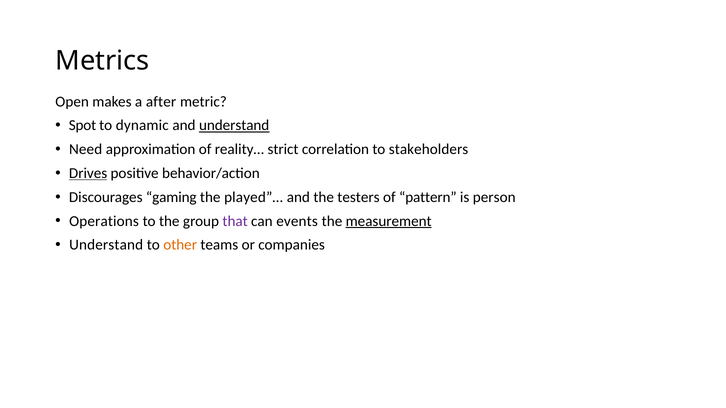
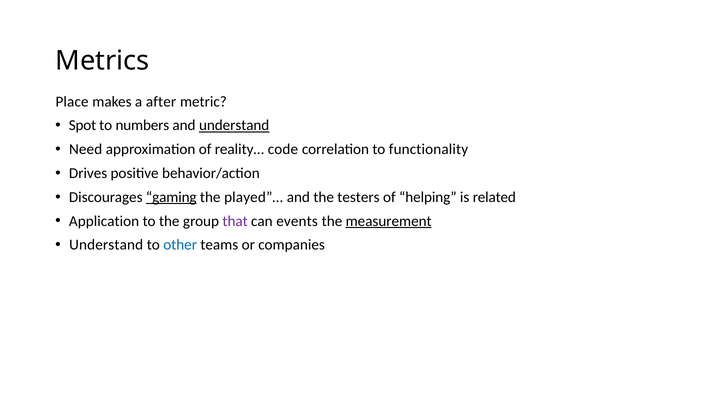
Open: Open -> Place (72, 102)
dynamic: dynamic -> numbers (142, 126)
strict: strict -> code (283, 150)
stakeholders: stakeholders -> functionality (428, 150)
Drives underline: present -> none (88, 173)
gaming underline: none -> present (171, 197)
pattern: pattern -> helping (428, 197)
person: person -> related (494, 197)
Operations: Operations -> Application (104, 221)
other colour: orange -> blue (180, 245)
